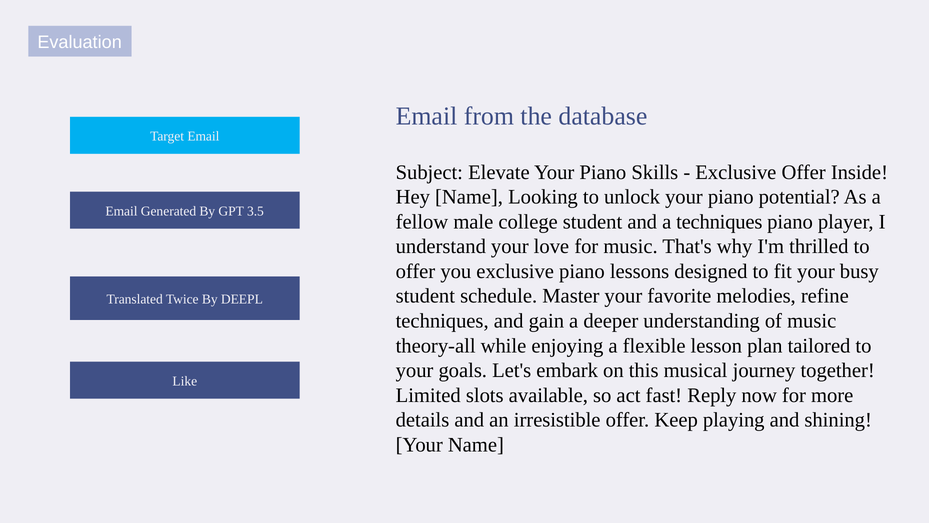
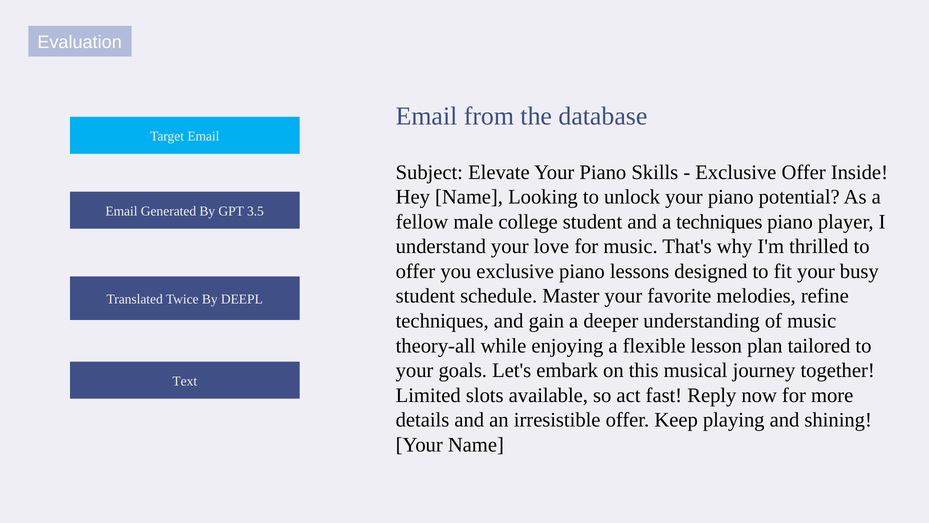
Like: Like -> Text (185, 381)
